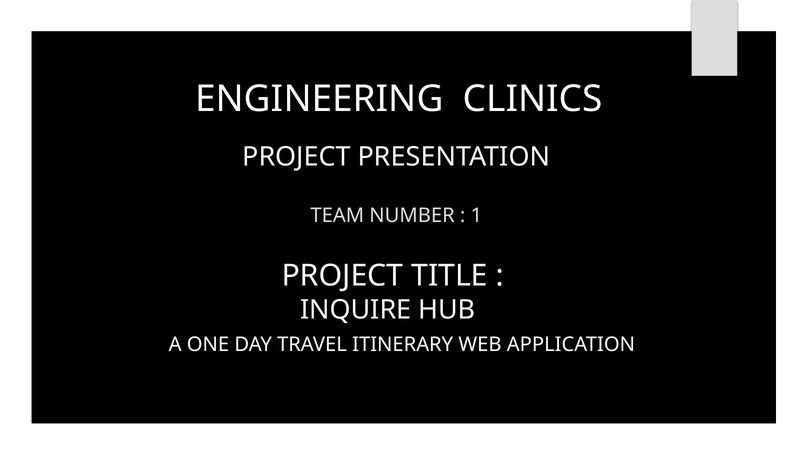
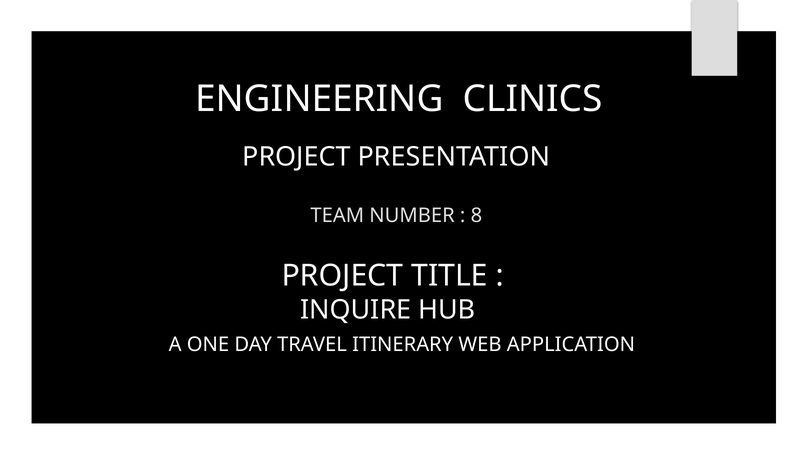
1: 1 -> 8 (476, 215)
